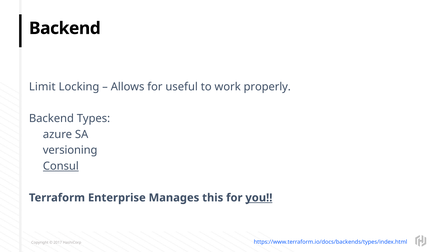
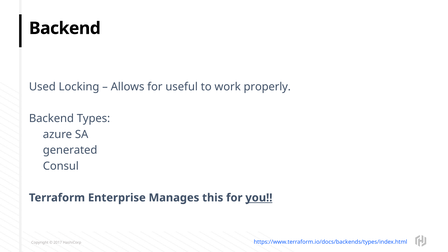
Limit: Limit -> Used (42, 87)
versioning: versioning -> generated (70, 150)
Consul underline: present -> none (61, 166)
